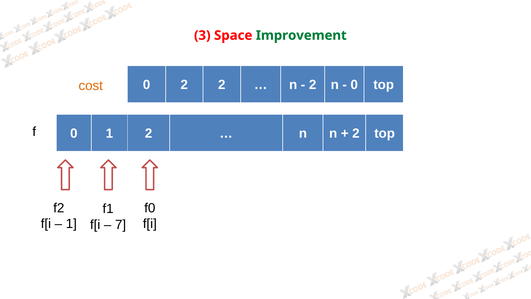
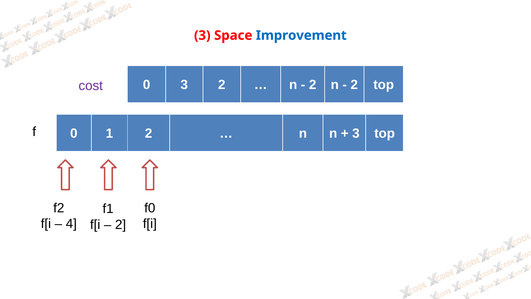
Improvement colour: green -> blue (301, 35)
0 2: 2 -> 3 (184, 85)
0: 0 -> 2 (354, 85)
cost colour: orange -> purple (91, 86)
2: 2 -> 3 (356, 133)
1: 1 -> 4 (71, 224)
7: 7 -> 2 (121, 225)
